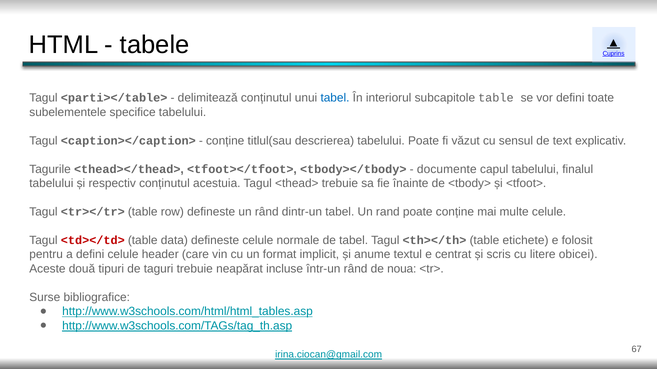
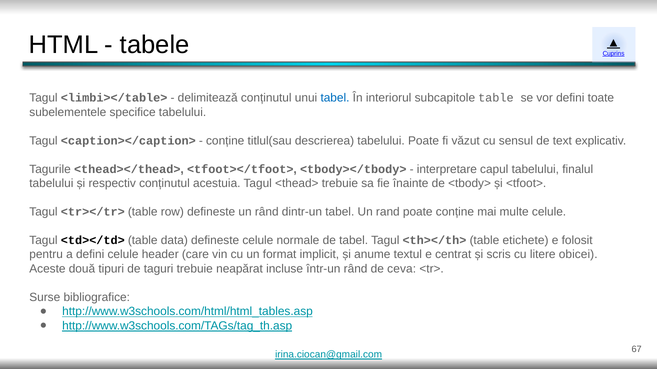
<parti></table>: <parti></table> -> <limbi></table> (114, 98)
documente: documente -> interpretare (447, 169)
<td></td> colour: red -> black (93, 241)
noua: noua -> ceva (402, 269)
